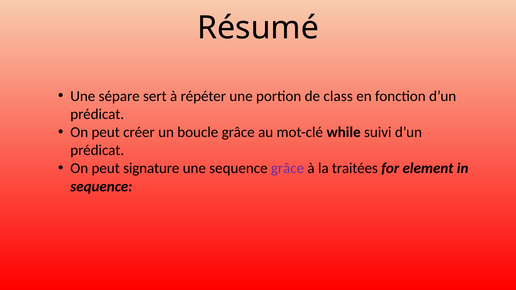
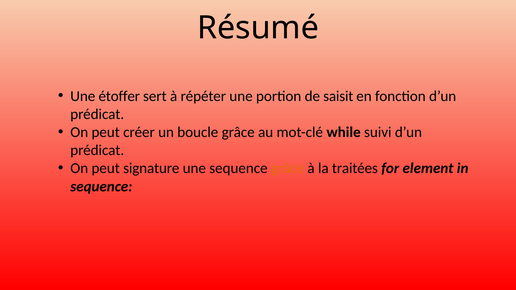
sépare: sépare -> étoffer (119, 96)
class: class -> saisit (338, 96)
grâce colour: purple -> orange (288, 169)
